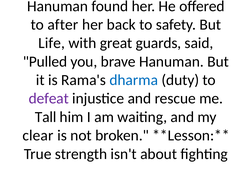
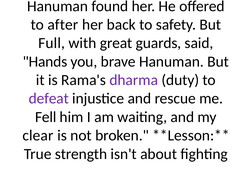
Life: Life -> Full (52, 43)
Pulled: Pulled -> Hands (45, 62)
dharma colour: blue -> purple (134, 80)
Tall: Tall -> Fell (46, 117)
